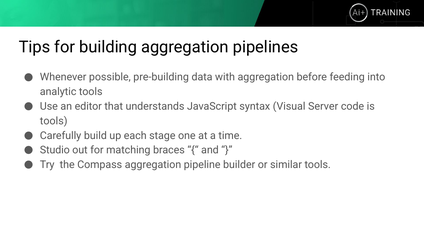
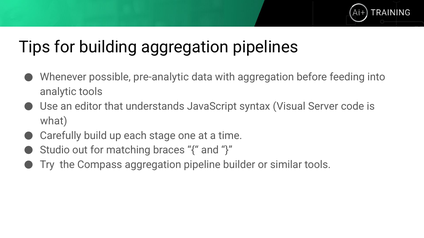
pre-building: pre-building -> pre-analytic (161, 77)
tools: tools -> what (54, 121)
